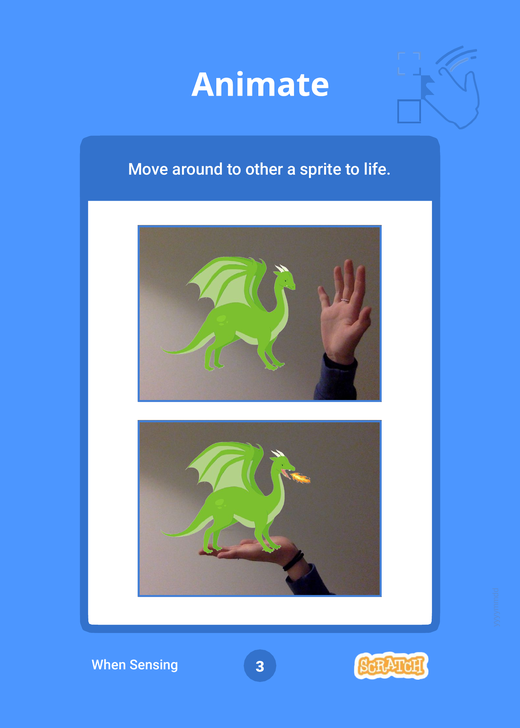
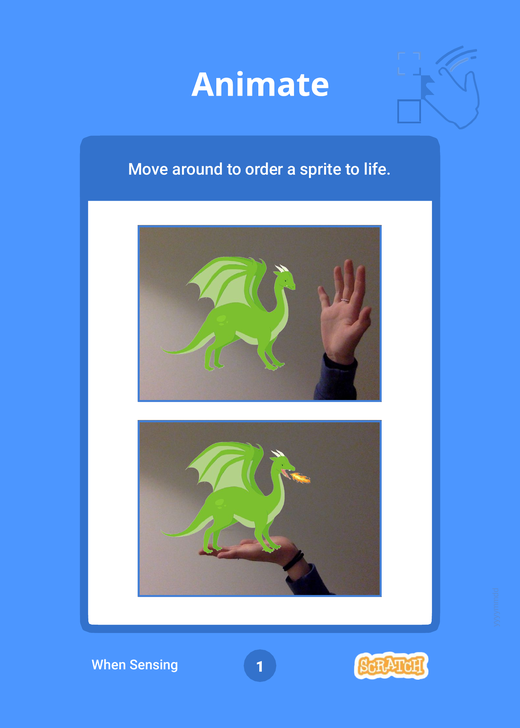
other: other -> order (264, 170)
3: 3 -> 1 (260, 667)
